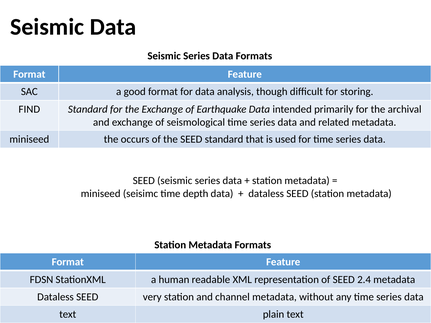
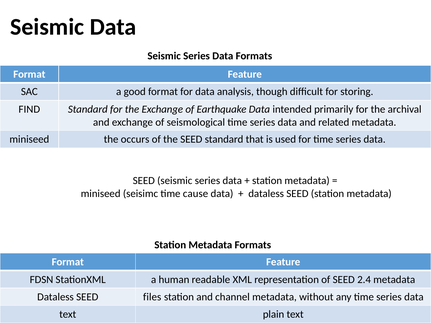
depth: depth -> cause (196, 194)
very: very -> files (152, 297)
